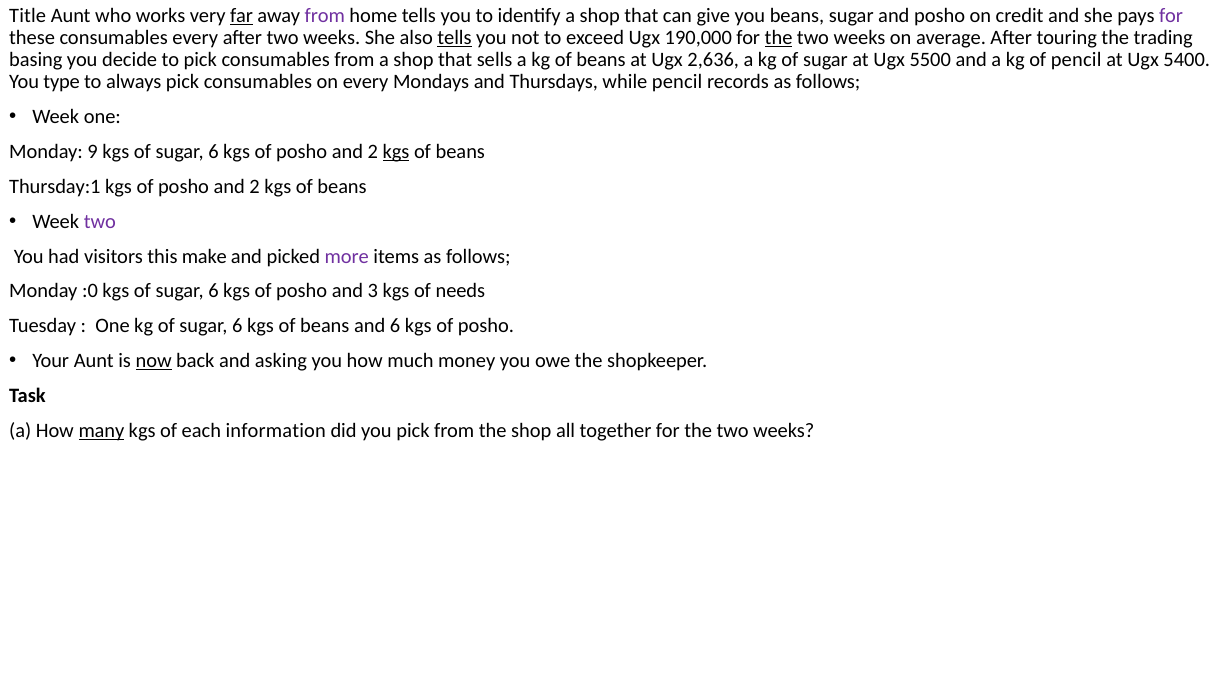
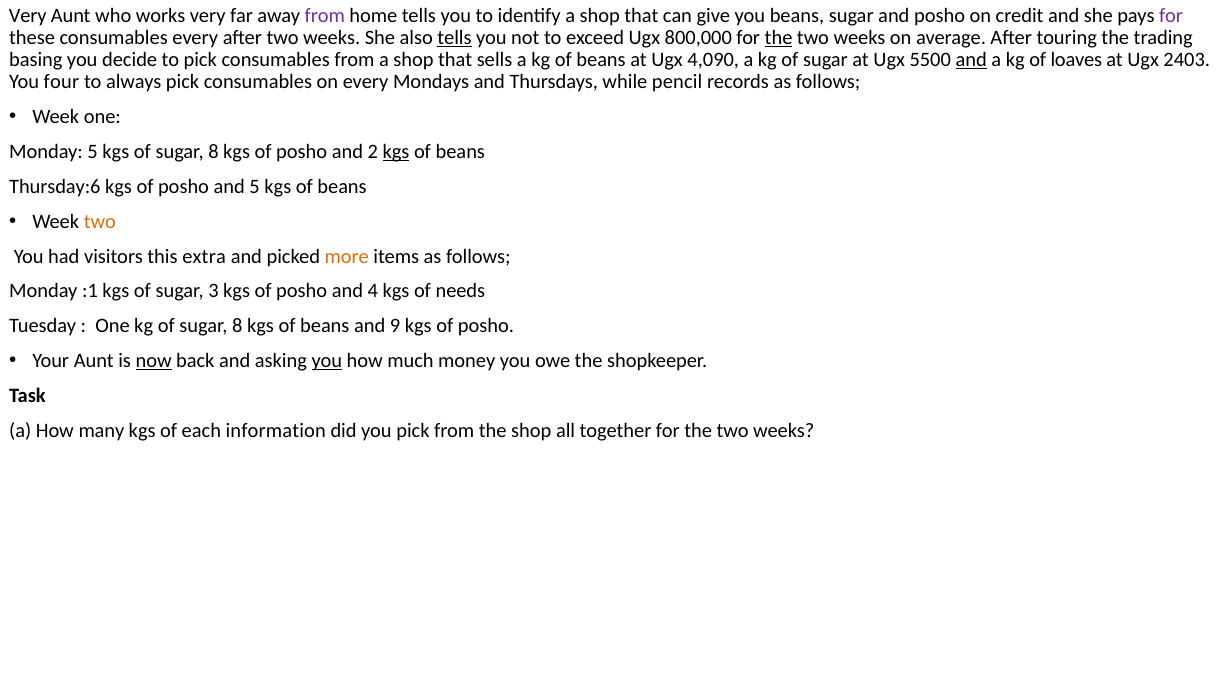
Title: Title -> Very (28, 16)
far underline: present -> none (242, 16)
190,000: 190,000 -> 800,000 (698, 38)
2,636: 2,636 -> 4,090 (713, 60)
and underline: none -> present (971, 60)
of pencil: pencil -> loaves (1076, 60)
5400: 5400 -> 2403 (1187, 60)
type: type -> four (61, 82)
Monday 9: 9 -> 5 (93, 152)
6: 6 -> 8 (213, 152)
Thursday:1: Thursday:1 -> Thursday:6 (55, 187)
2: 2 -> 5 (255, 187)
two colour: purple -> orange (100, 221)
make: make -> extra (204, 256)
more colour: purple -> orange (347, 256)
:0: :0 -> :1 (90, 291)
6: 6 -> 3 (213, 291)
3: 3 -> 4 (373, 291)
kg of sugar 6: 6 -> 8 (237, 326)
and 6: 6 -> 9 (395, 326)
you underline: none -> present (327, 361)
many underline: present -> none (101, 431)
